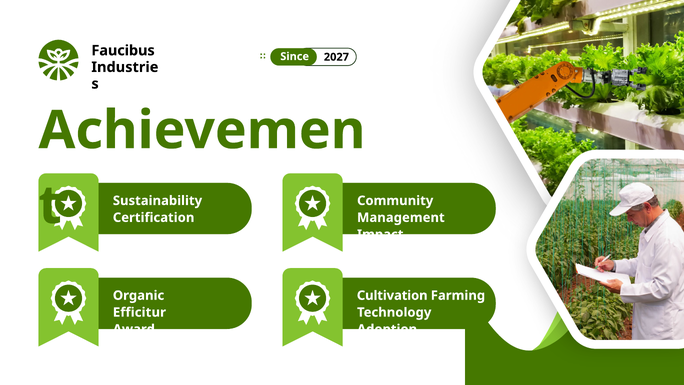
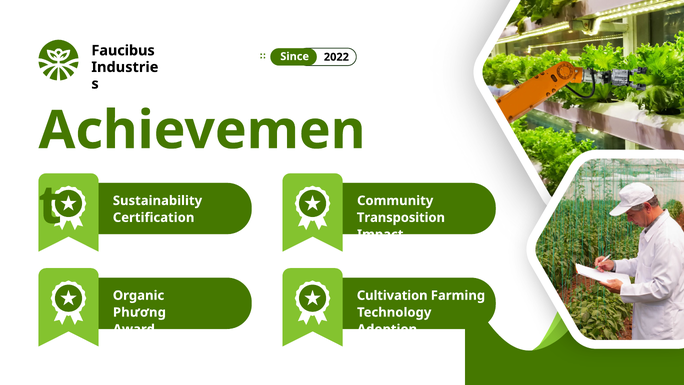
2027: 2027 -> 2022 (336, 57)
Management: Management -> Transposition (401, 217)
Efficitur: Efficitur -> Phương (139, 312)
